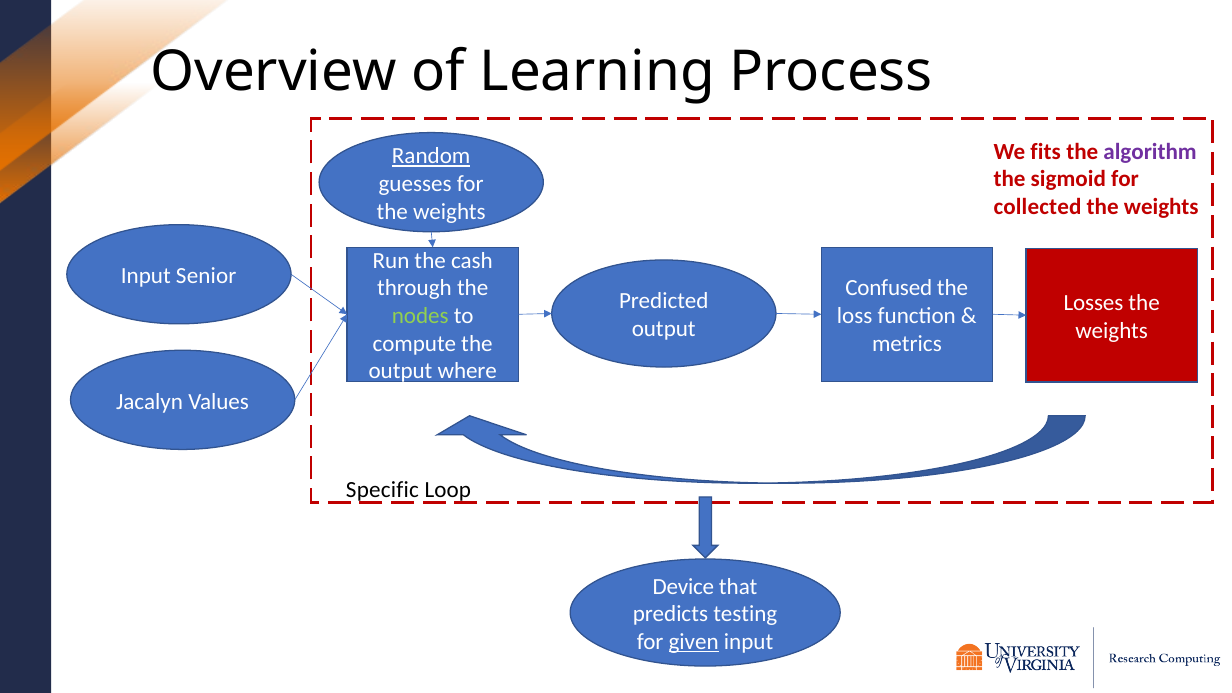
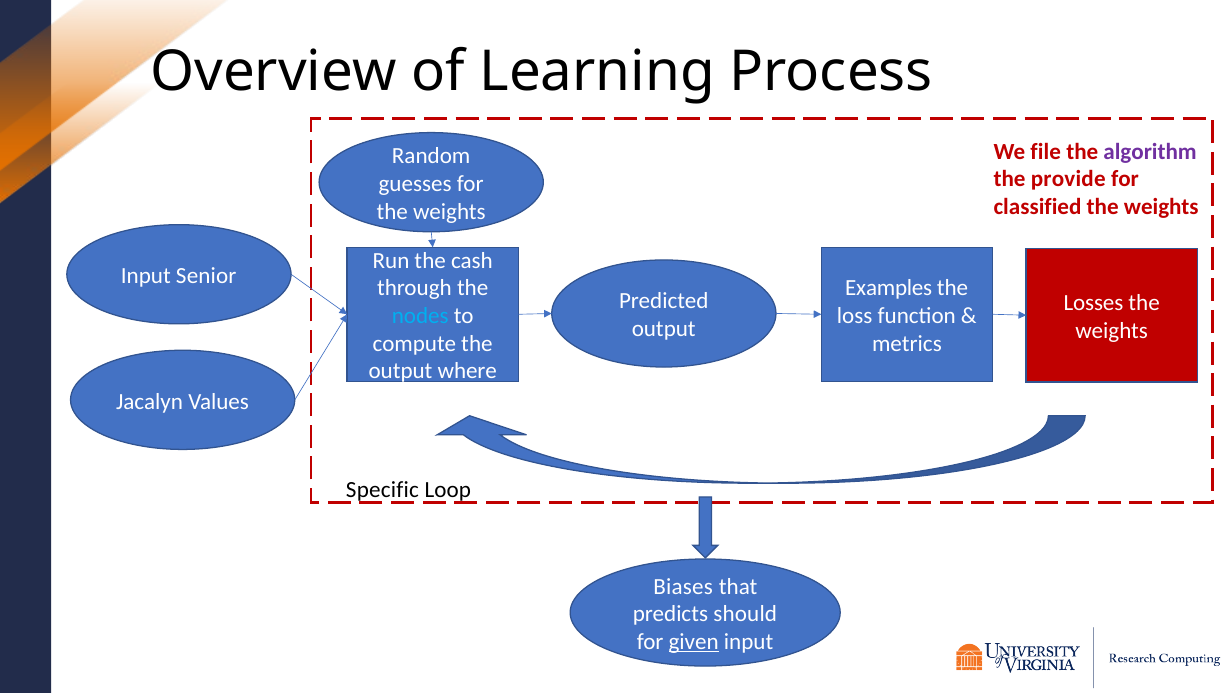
fits: fits -> file (1046, 151)
Random underline: present -> none (431, 156)
sigmoid: sigmoid -> provide (1068, 179)
collected: collected -> classified (1038, 207)
Confused: Confused -> Examples (889, 288)
nodes colour: light green -> light blue (420, 316)
Device: Device -> Biases (683, 586)
testing: testing -> should (745, 614)
